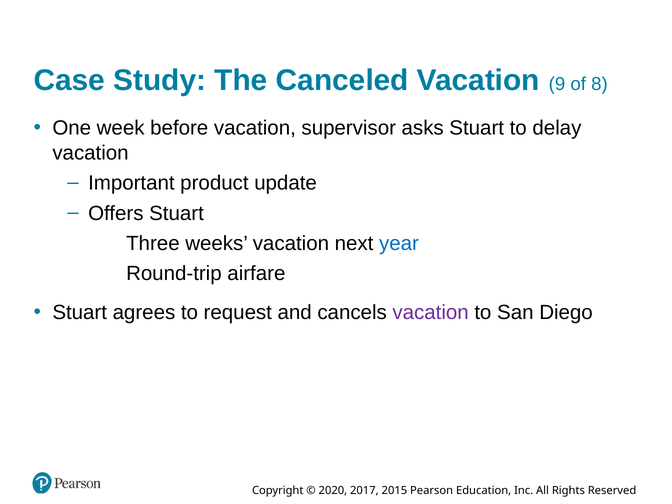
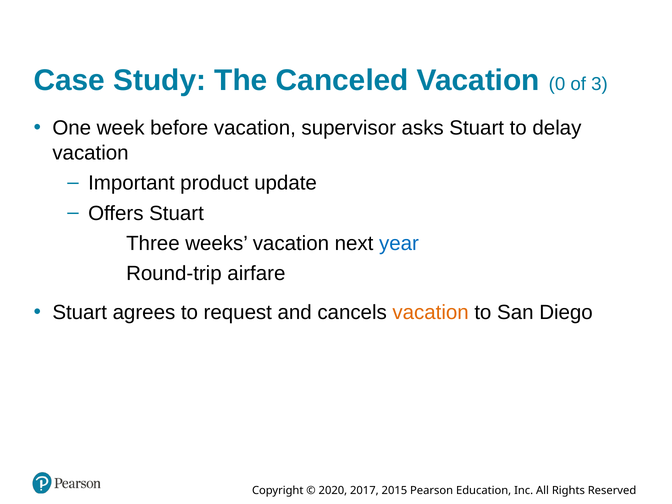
9: 9 -> 0 (557, 84)
8: 8 -> 3 (600, 84)
vacation colour: purple -> orange (431, 312)
